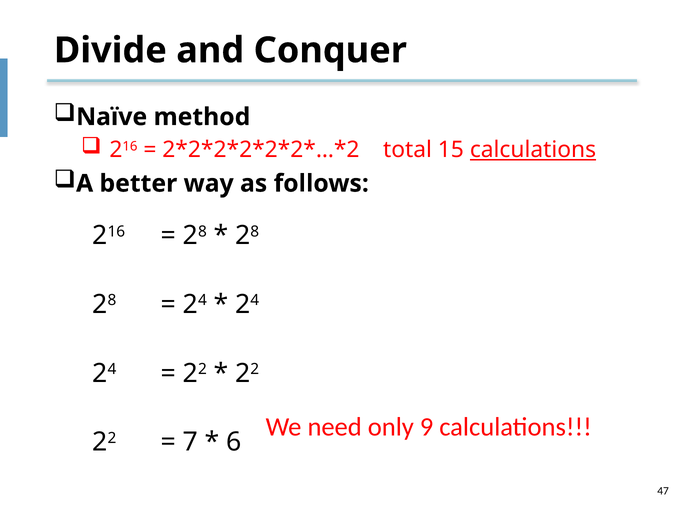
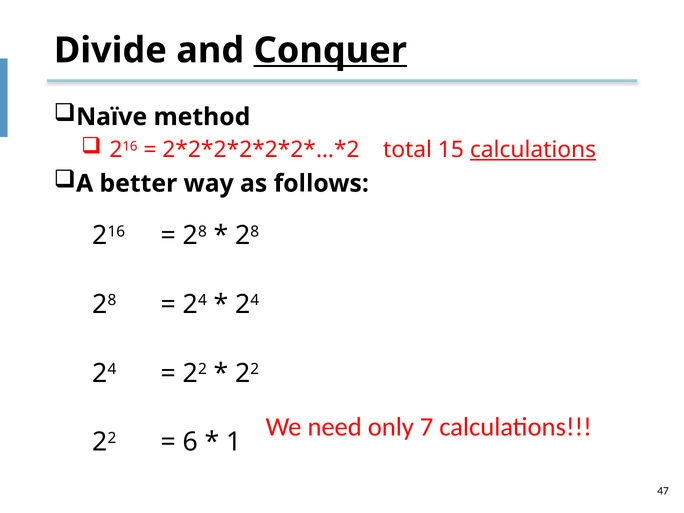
Conquer underline: none -> present (330, 50)
9: 9 -> 7 (427, 427)
7: 7 -> 6 (190, 442)
6: 6 -> 1 (234, 442)
